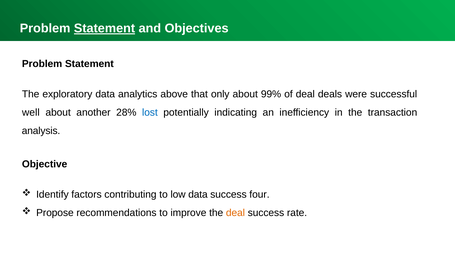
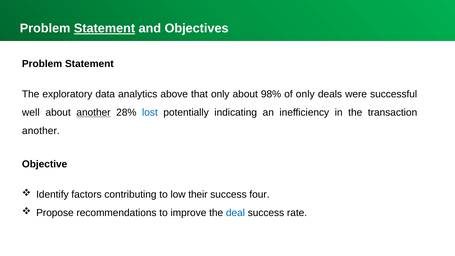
99%: 99% -> 98% (271, 94)
of deal: deal -> only (305, 94)
another underline: none -> present (94, 112)
analysis: analysis -> another (41, 131)
low data: data -> their (198, 195)
deal colour: orange -> blue (235, 213)
